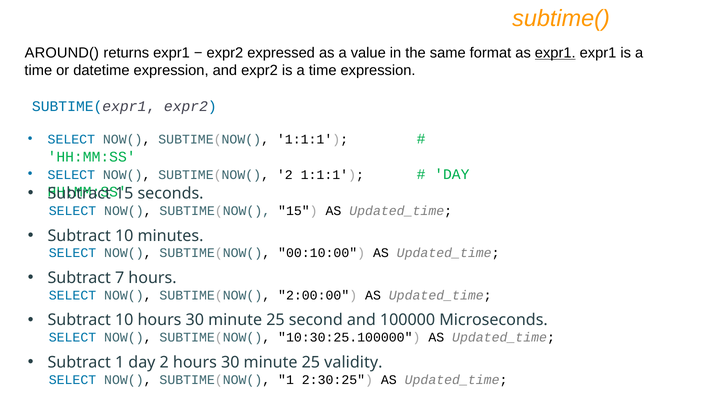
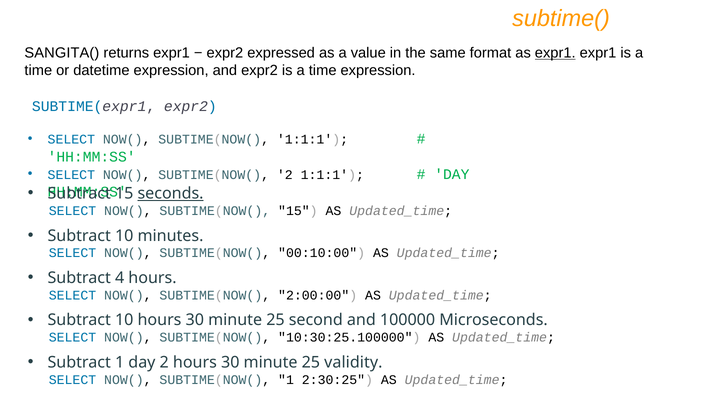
AROUND(: AROUND( -> SANGITA( (62, 53)
seconds underline: none -> present (171, 193)
7: 7 -> 4 (120, 278)
